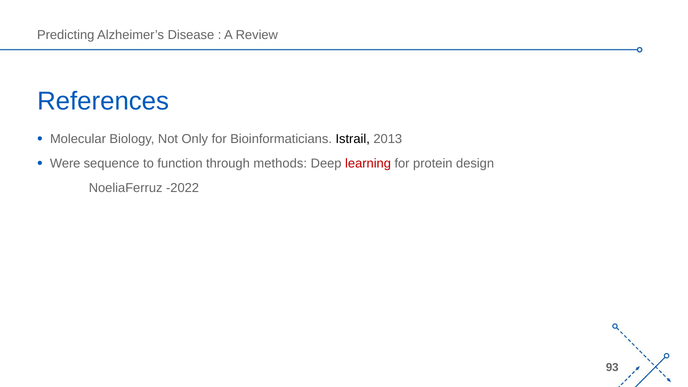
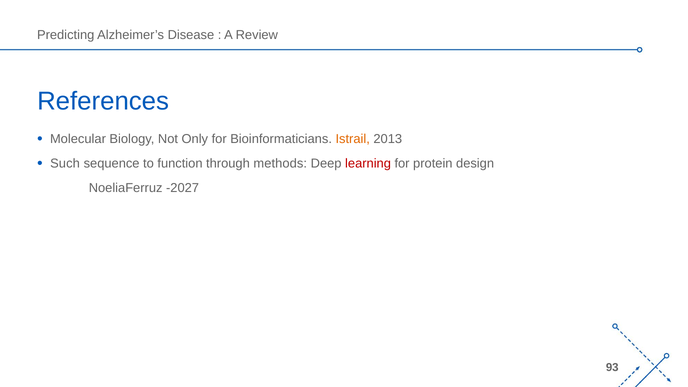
Istrail colour: black -> orange (353, 139)
Were: Were -> Such (65, 164)
-2022: -2022 -> -2027 (183, 188)
